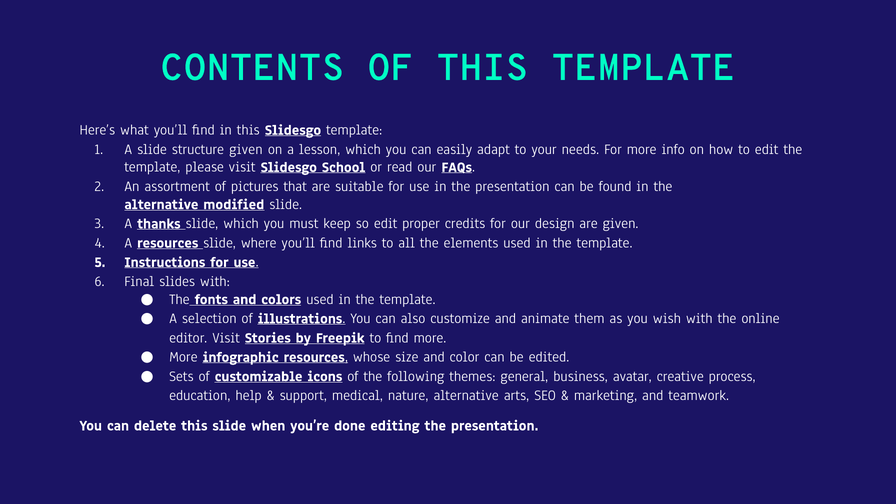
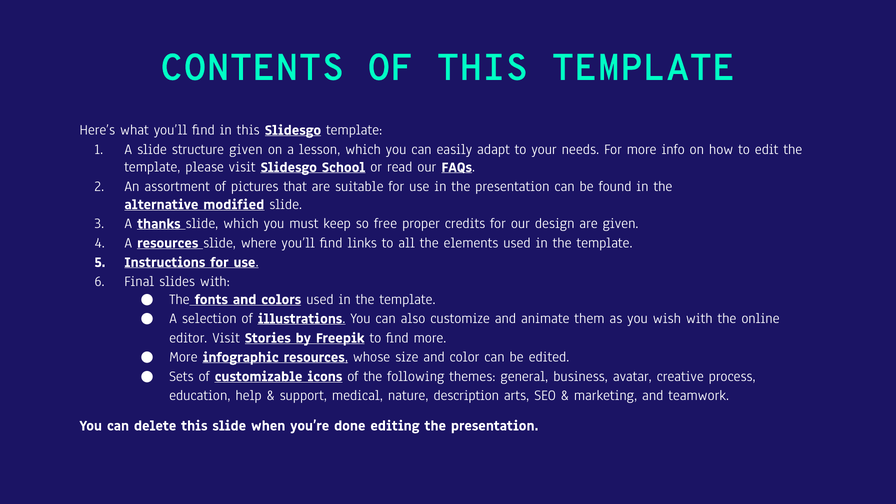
so edit: edit -> free (386, 224)
nature alternative: alternative -> description (466, 396)
